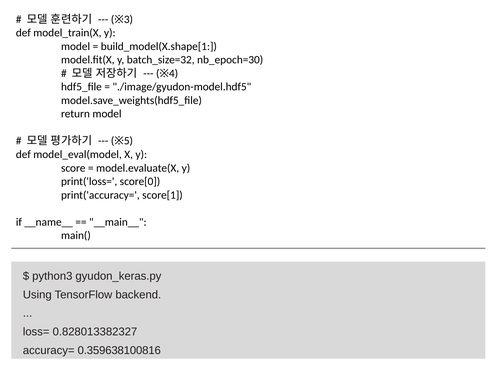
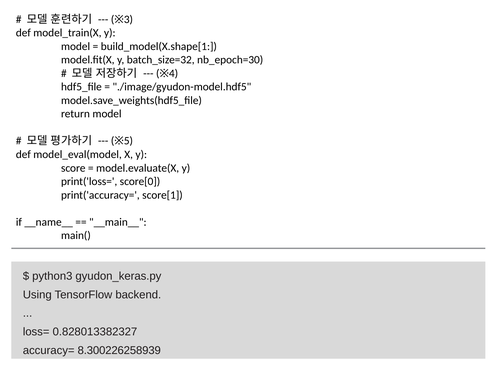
0.359638100816: 0.359638100816 -> 8.300226258939 (119, 351)
